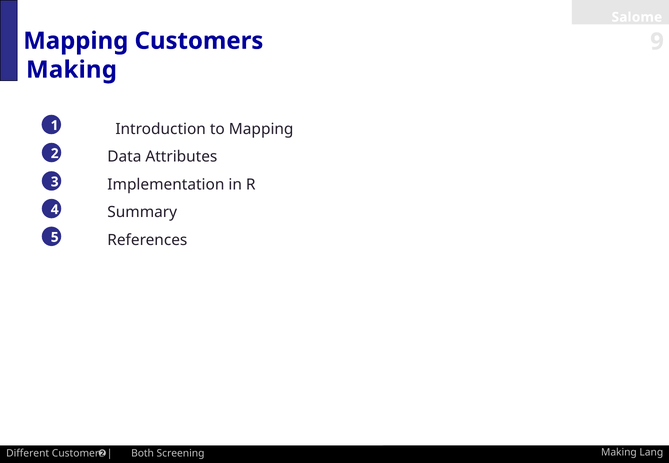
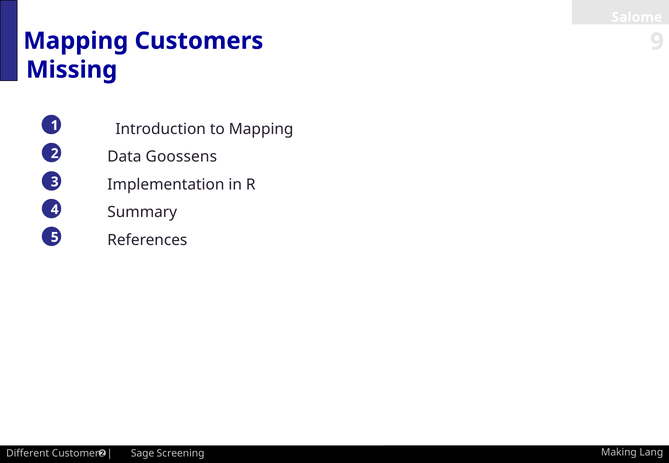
Making: Making -> Missing (72, 70)
Attributes: Attributes -> Goossens (181, 157)
Both: Both -> Sage (143, 454)
